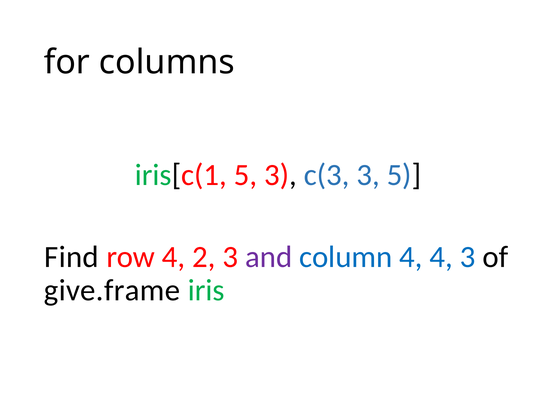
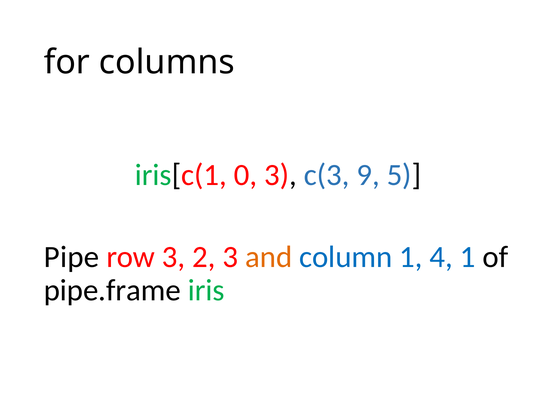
iris[c(1 5: 5 -> 0 (245, 175)
c(3 3: 3 -> 9 (368, 175)
Find: Find -> Pipe (72, 257)
row 4: 4 -> 3 (174, 257)
and colour: purple -> orange (269, 257)
column 4: 4 -> 1 (411, 257)
4 3: 3 -> 1 (468, 257)
give.frame: give.frame -> pipe.frame (112, 290)
